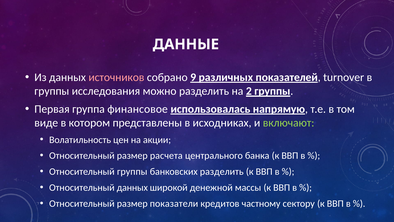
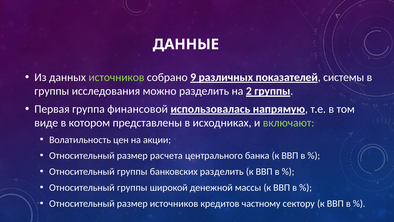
источников colour: pink -> light green (116, 77)
turnover: turnover -> системы (344, 77)
финансовое: финансовое -> финансовой (138, 109)
данных: данных -> группы (132, 187)
размер показатели: показатели -> источников (174, 203)
